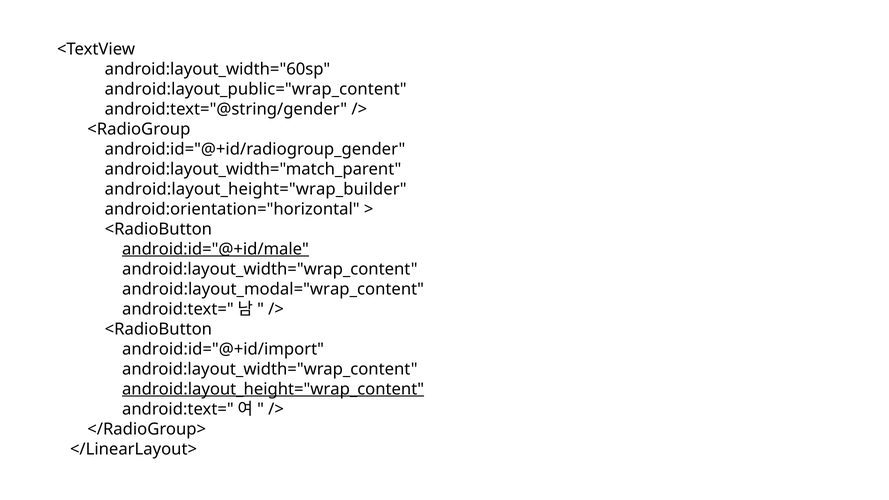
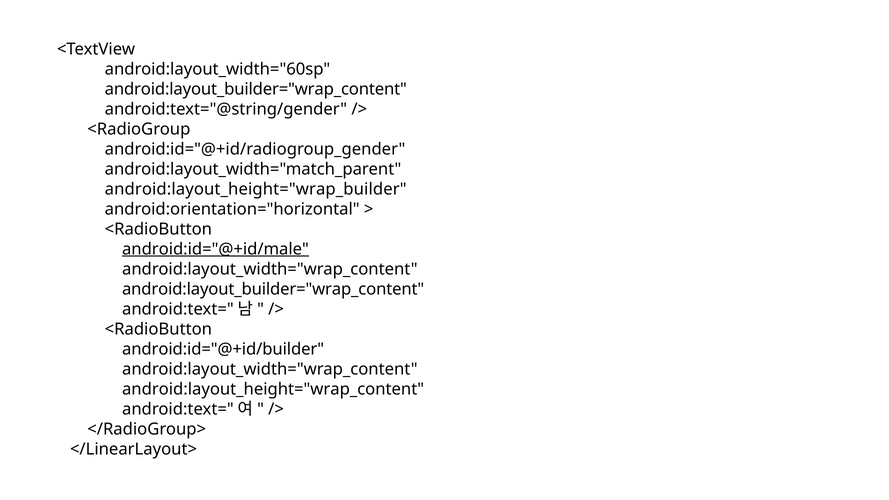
android:layout_public="wrap_content: android:layout_public="wrap_content -> android:layout_builder="wrap_content (256, 89)
android:layout_modal="wrap_content: android:layout_modal="wrap_content -> android:layout_builder="wrap_content (273, 289)
android:id="@+id/import: android:id="@+id/import -> android:id="@+id/builder (223, 349)
android:layout_height="wrap_content underline: present -> none (273, 389)
